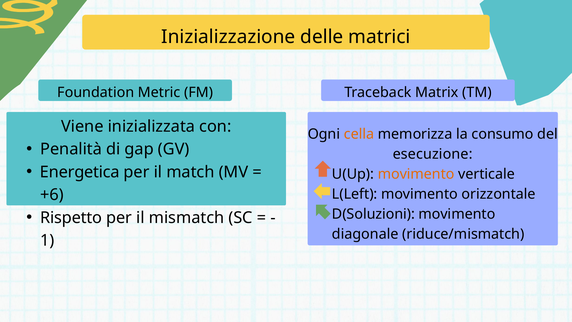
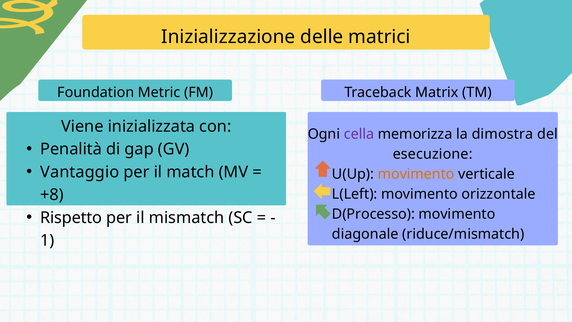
cella colour: orange -> purple (359, 134)
consumo: consumo -> dimostra (502, 134)
Energetica: Energetica -> Vantaggio (80, 172)
+6: +6 -> +8 (52, 195)
D(Soluzioni: D(Soluzioni -> D(Processo (373, 214)
